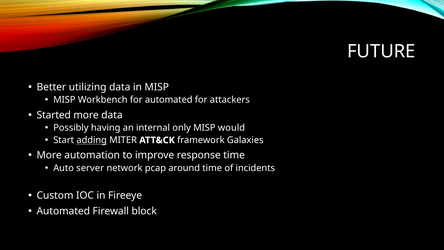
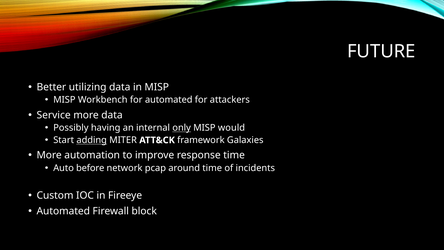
Started: Started -> Service (54, 115)
only underline: none -> present (182, 128)
server: server -> before (90, 168)
